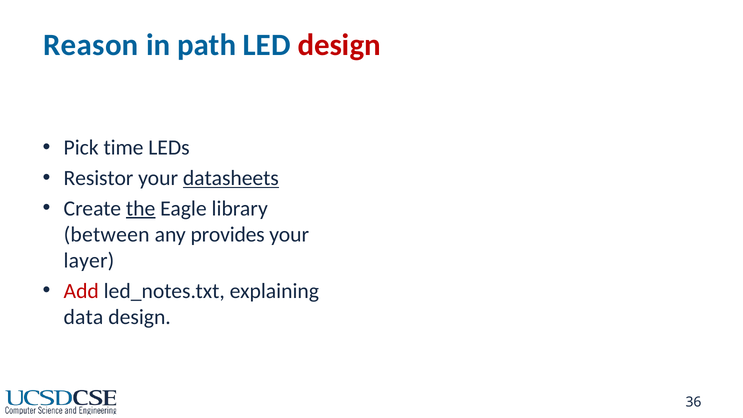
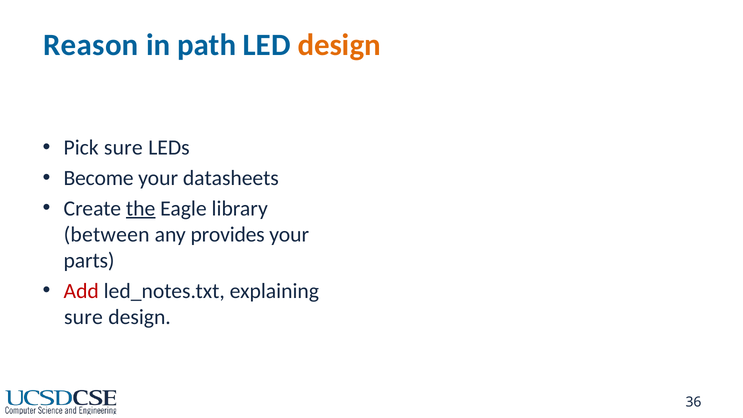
design colour: red -> orange (339, 45)
Pick time: time -> sure (123, 148)
Resistor: Resistor -> Become (99, 178)
datasheets underline: present -> none (231, 178)
layer: layer -> parts (89, 260)
data: data -> sure (83, 317)
